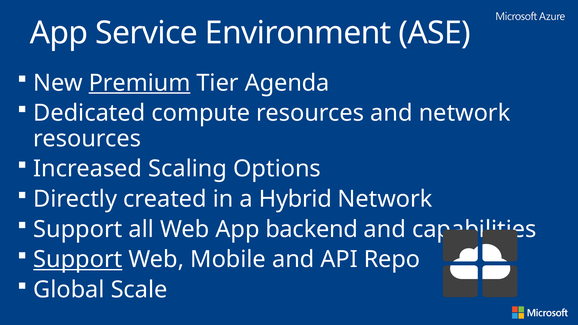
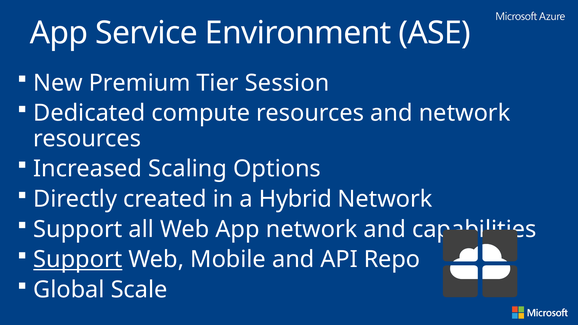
Premium underline: present -> none (140, 83)
Agenda: Agenda -> Session (287, 83)
App backend: backend -> network (312, 229)
